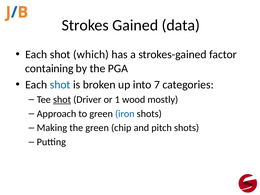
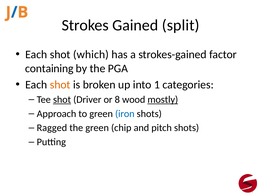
data: data -> split (181, 25)
shot colour: blue -> orange (60, 85)
7: 7 -> 1 (157, 85)
1: 1 -> 8 (117, 100)
mostly underline: none -> present (163, 100)
Making: Making -> Ragged (52, 128)
